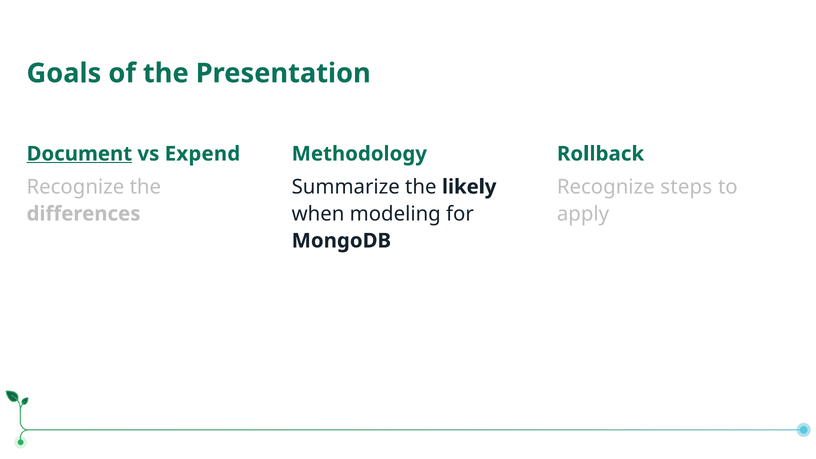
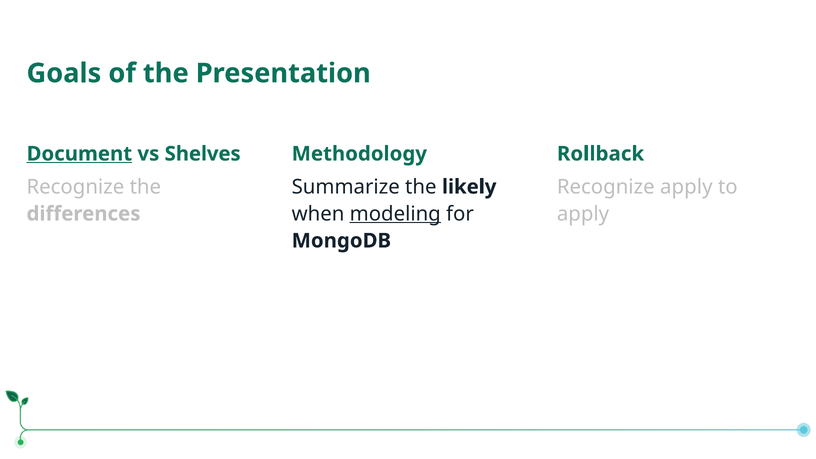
Expend: Expend -> Shelves (203, 154)
Recognize steps: steps -> apply (686, 187)
modeling underline: none -> present (395, 214)
